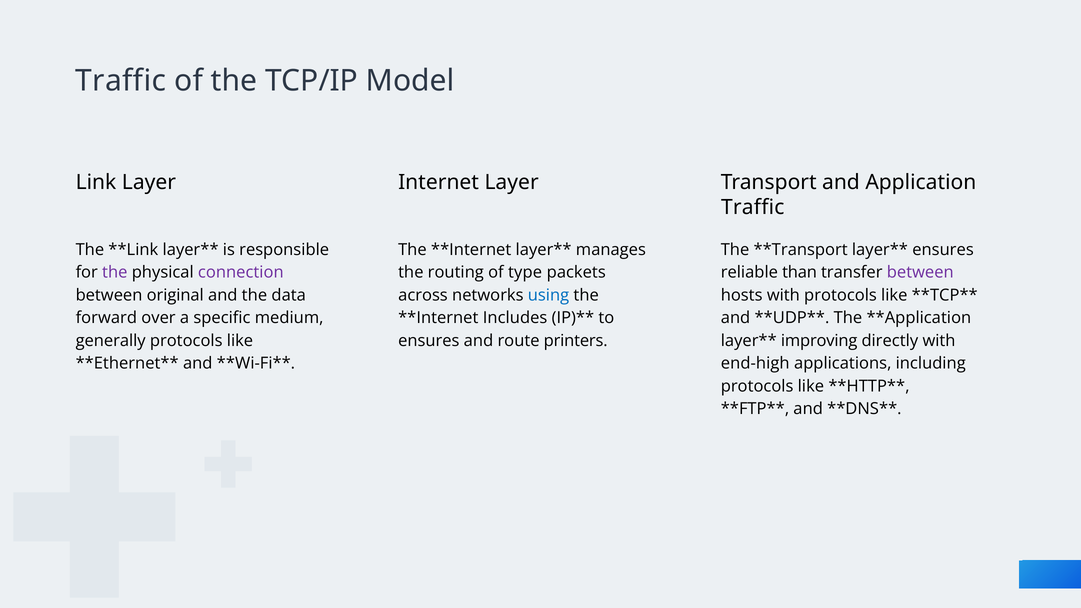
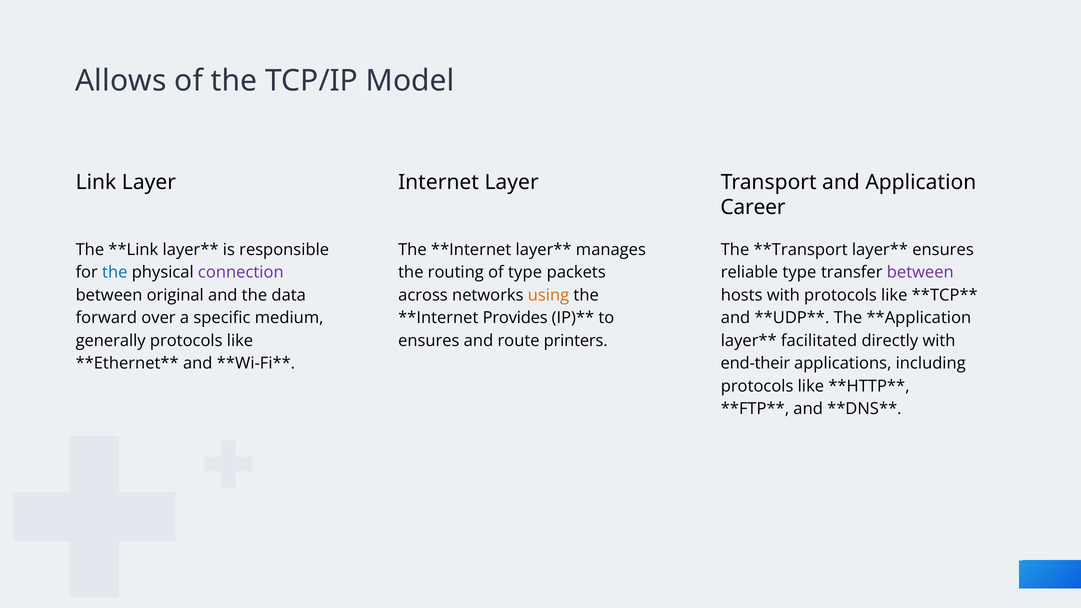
Traffic: Traffic -> Allows (121, 81)
Traffic: Traffic -> Career (753, 208)
the colour: purple -> blue (115, 272)
reliable than: than -> type (799, 272)
using colour: blue -> orange (548, 295)
Includes: Includes -> Provides (515, 318)
improving: improving -> facilitated (819, 341)
end-high: end-high -> end-their (755, 364)
